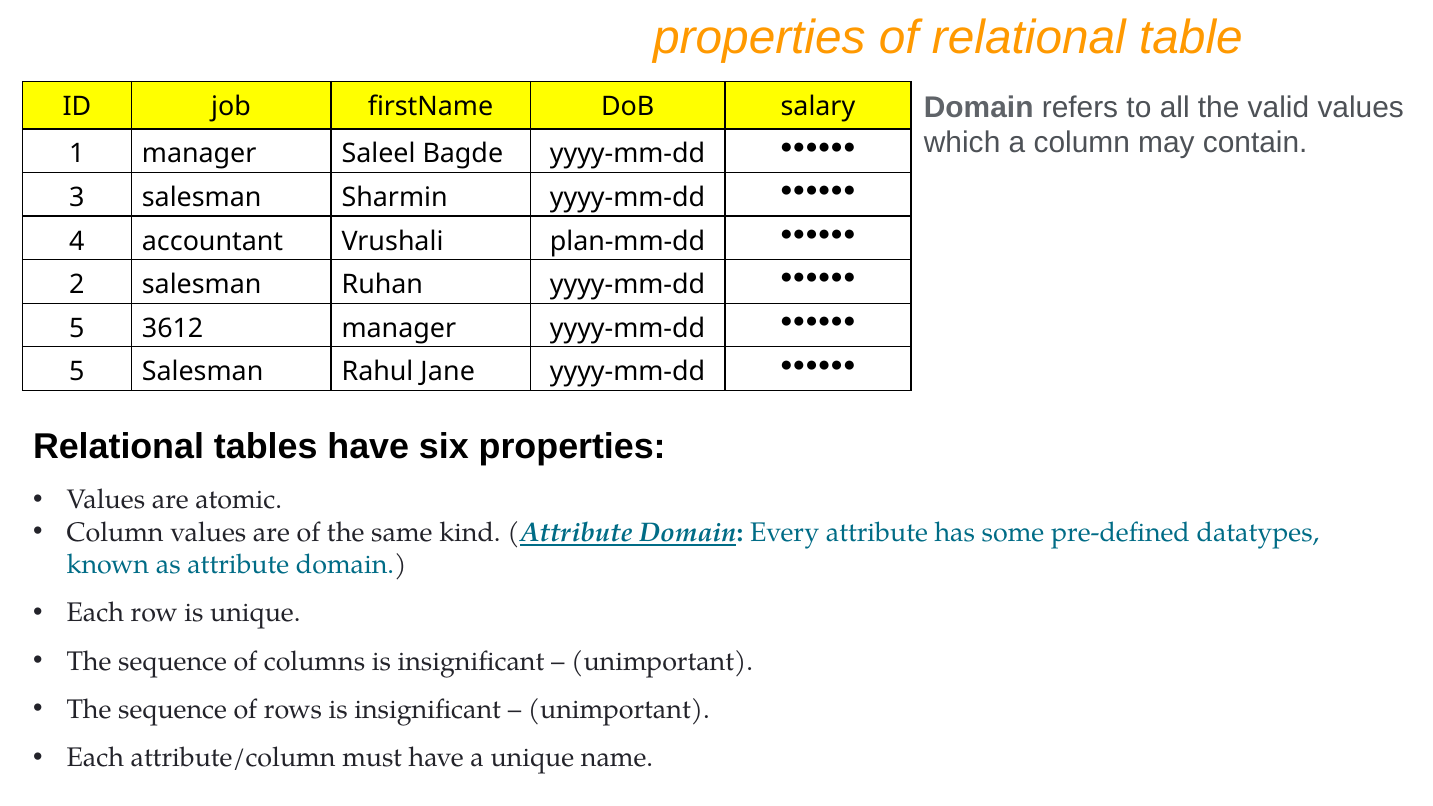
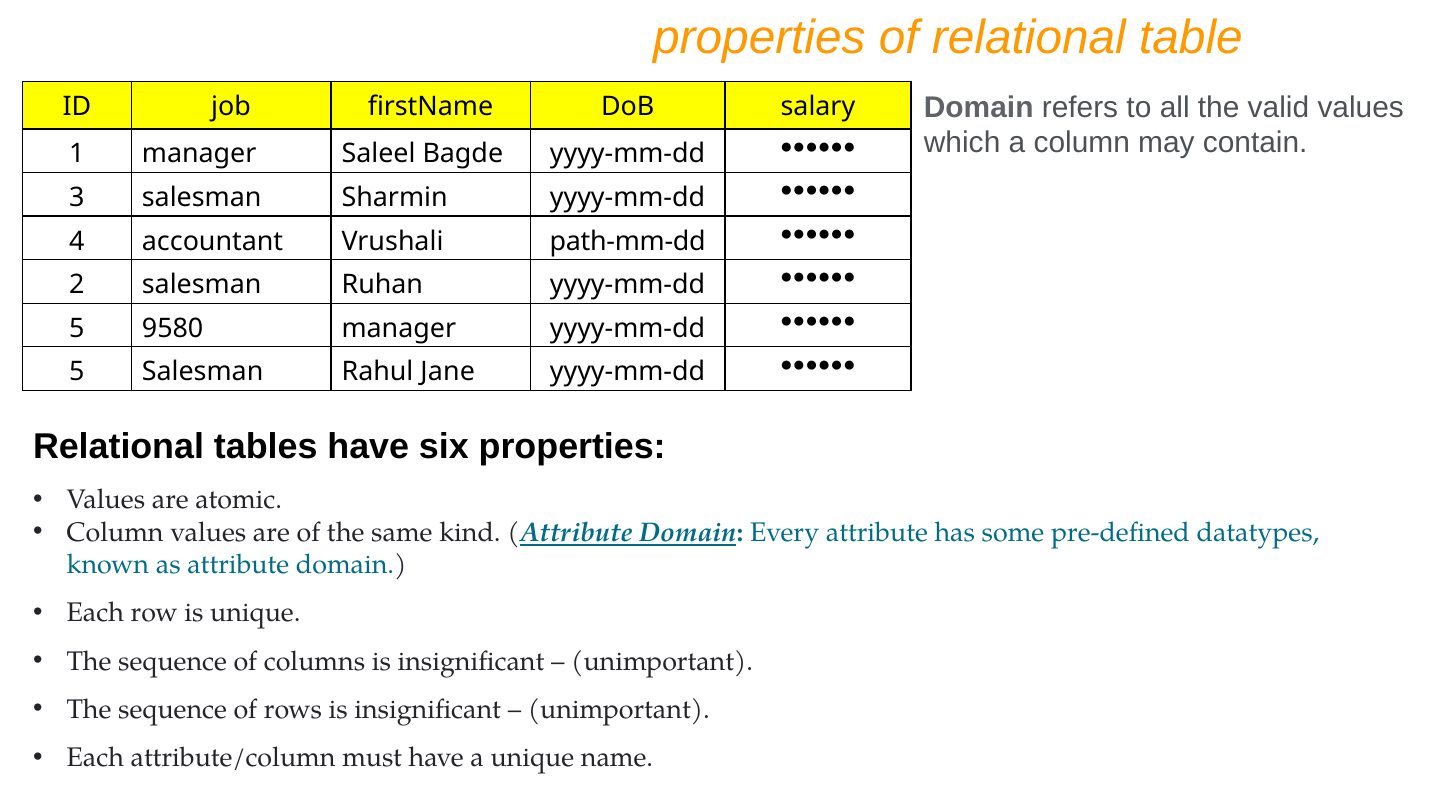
plan-mm-dd: plan-mm-dd -> path-mm-dd (628, 241)
3612: 3612 -> 9580 (173, 328)
